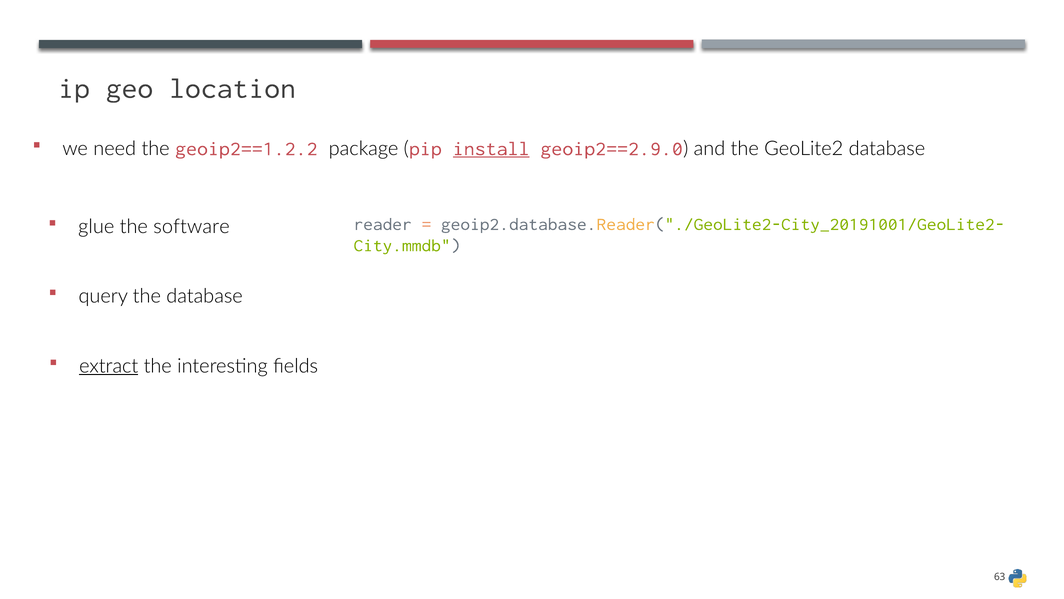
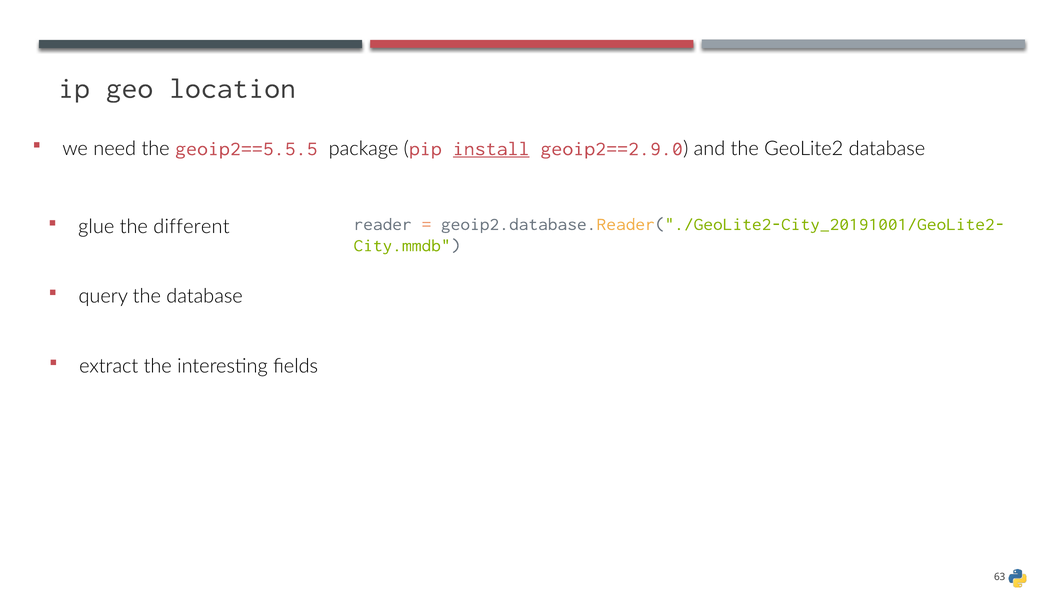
geoip2==1.2.2: geoip2==1.2.2 -> geoip2==5.5.5 (246, 148)
software: software -> different (191, 226)
extract underline: present -> none (109, 366)
